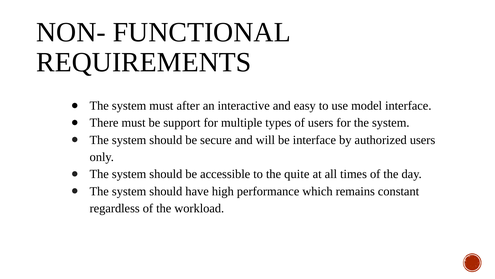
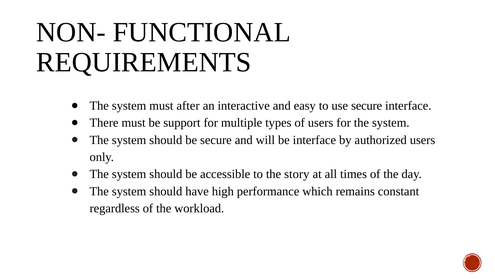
use model: model -> secure (367, 106)
quite: quite -> story (297, 174)
